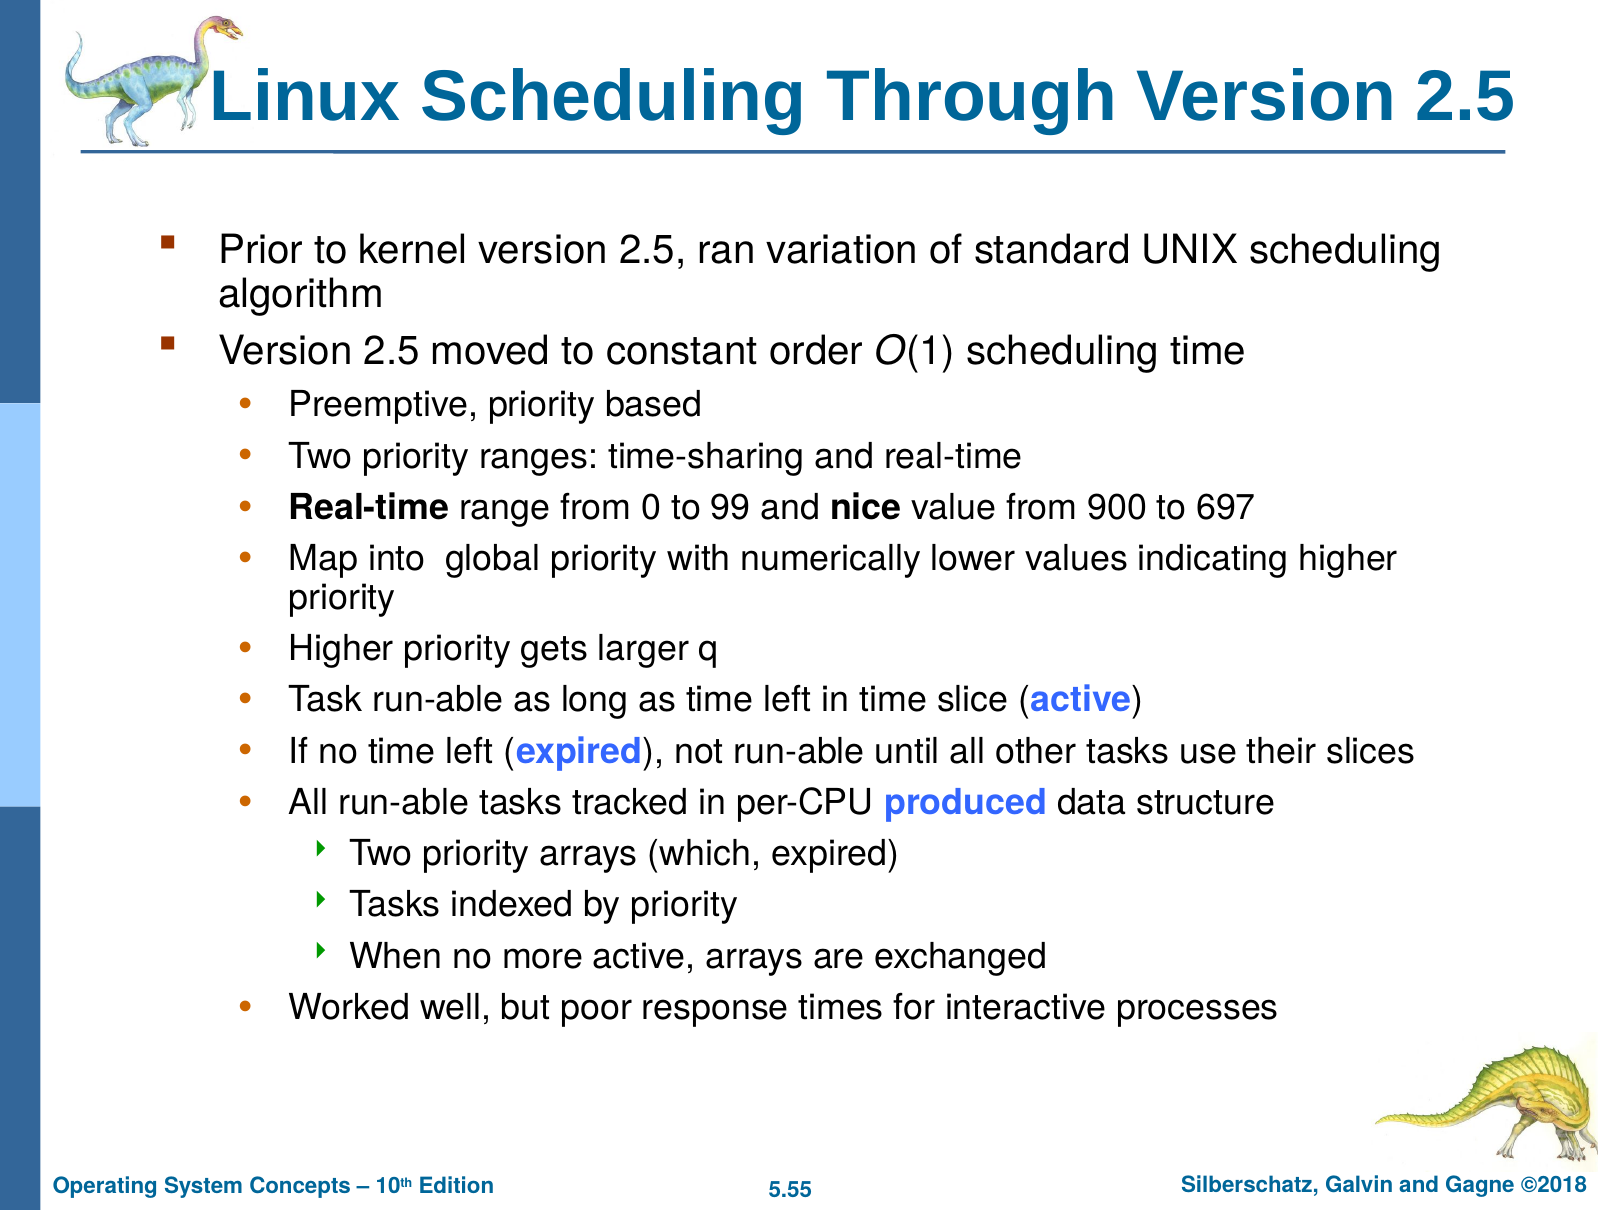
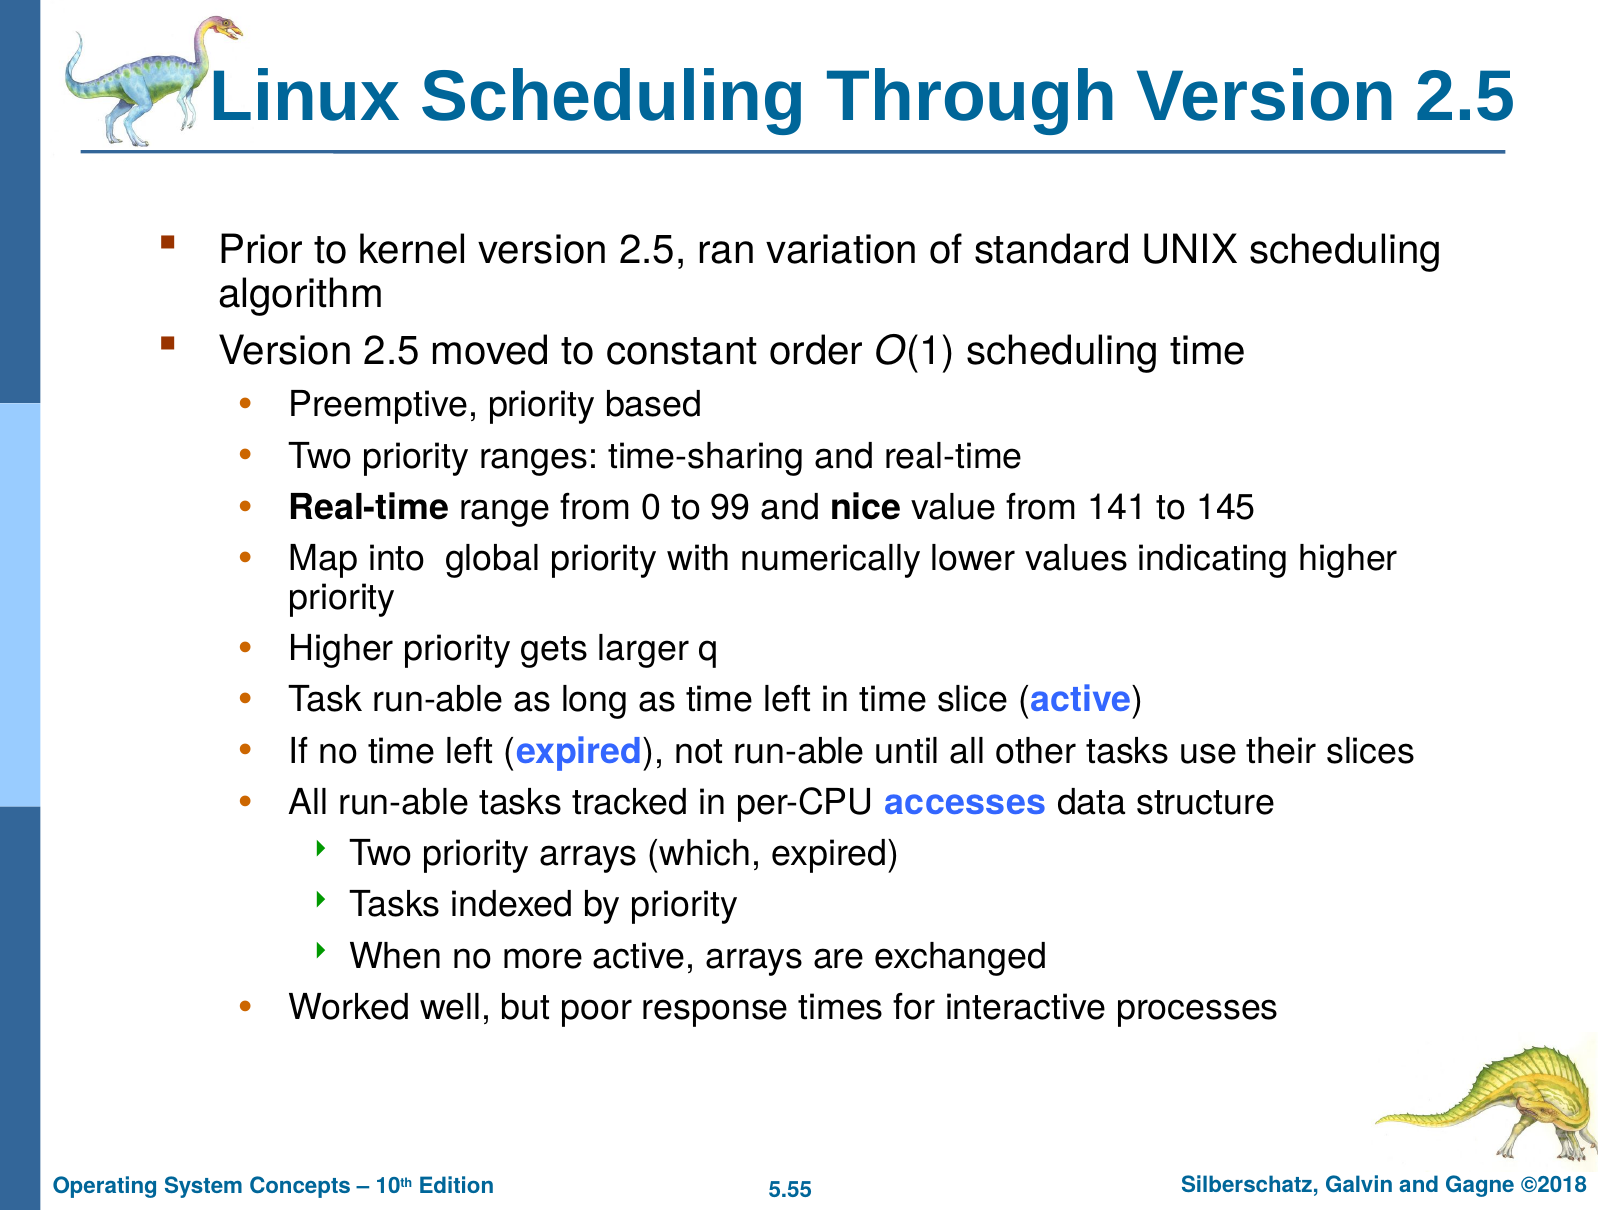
900: 900 -> 141 (1117, 508)
697: 697 -> 145 (1226, 508)
produced: produced -> accesses (965, 802)
